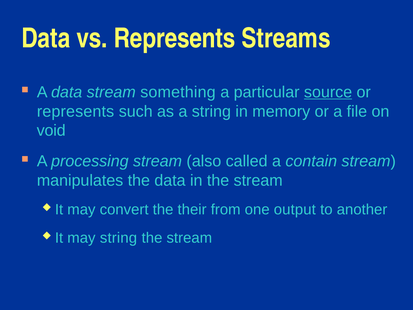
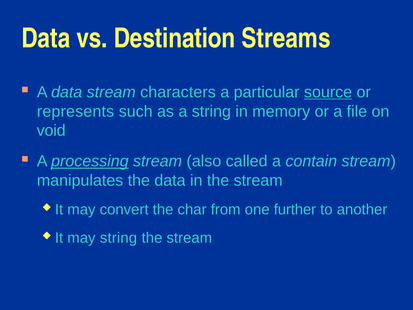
vs Represents: Represents -> Destination (175, 38)
something: something -> characters (178, 92)
processing underline: none -> present (90, 161)
their: their -> char (192, 209)
output: output -> further (295, 209)
